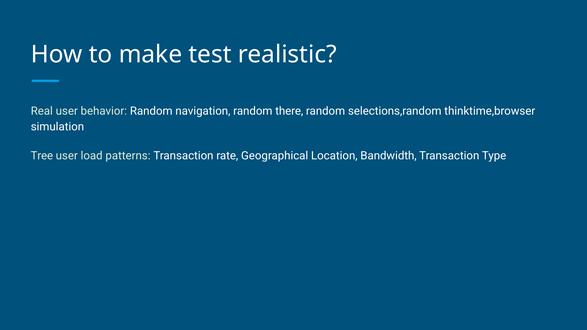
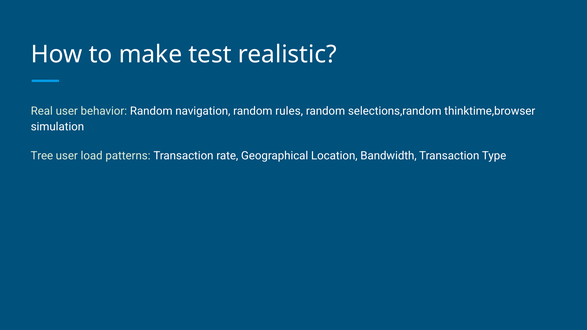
there: there -> rules (289, 111)
